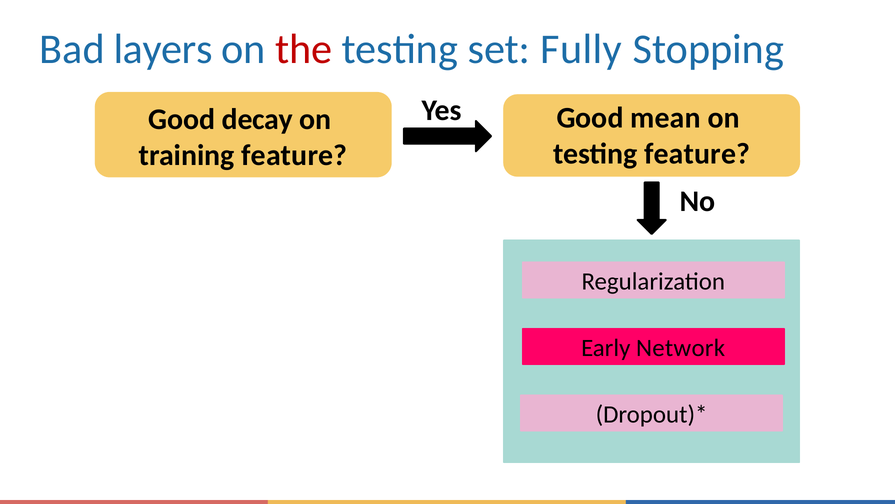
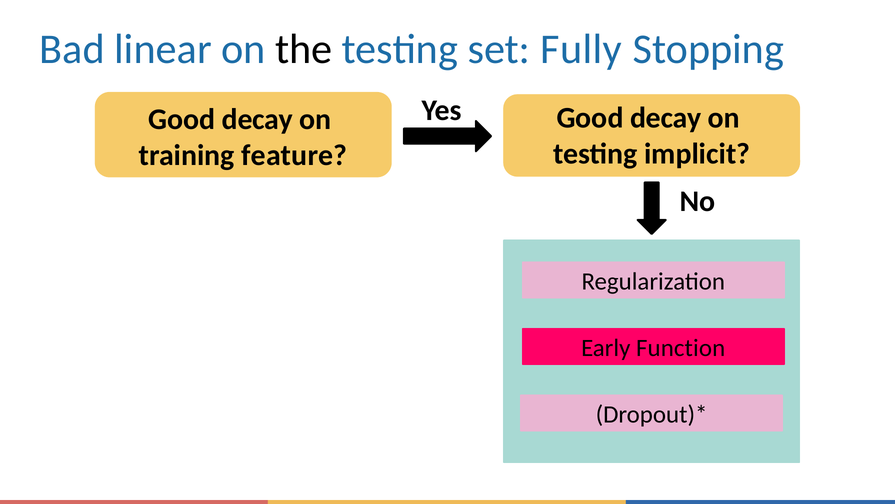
layers: layers -> linear (163, 49)
the colour: red -> black (304, 49)
Yes Good mean: mean -> decay (666, 118)
testing feature: feature -> implicit (697, 154)
Network: Network -> Function (681, 348)
